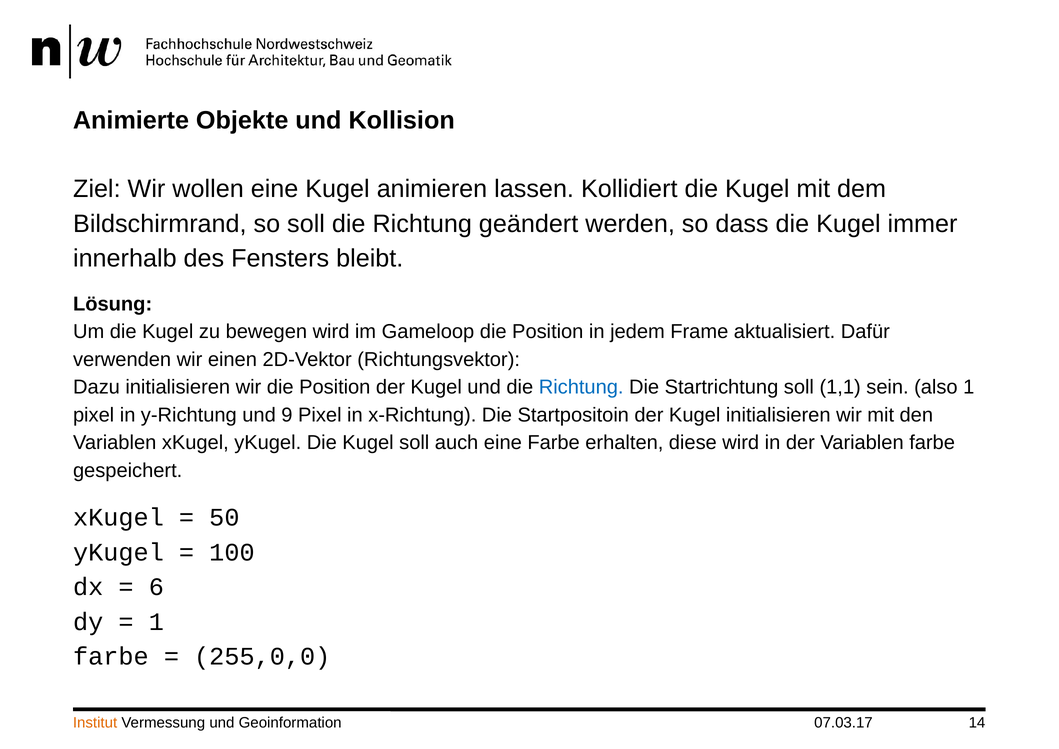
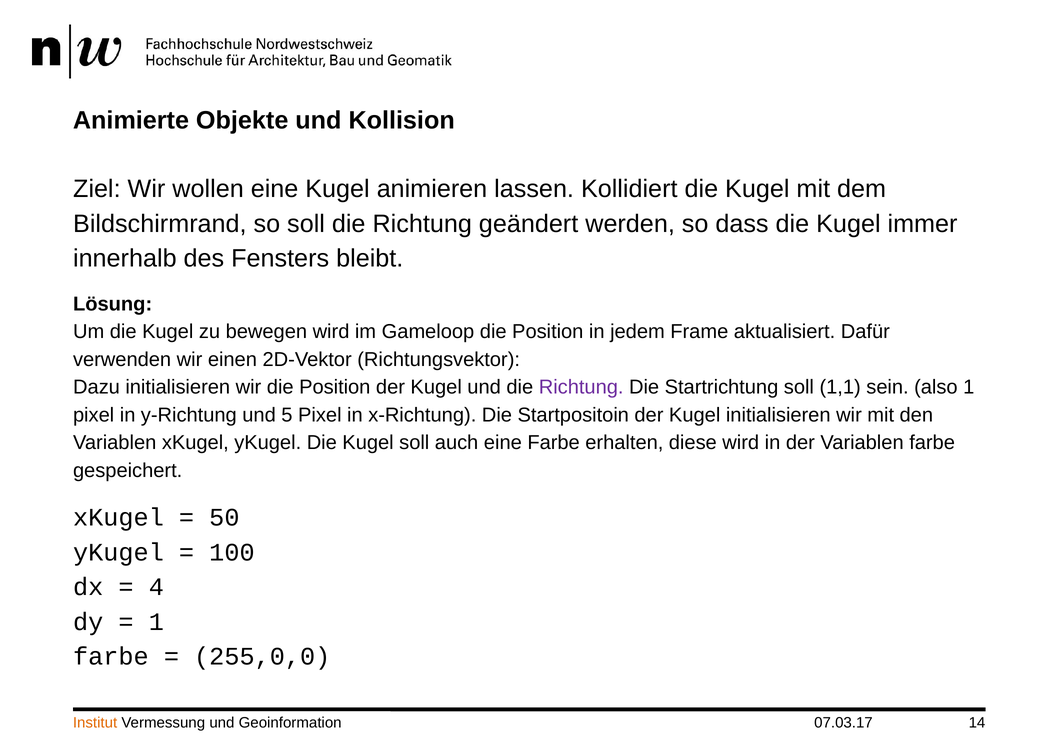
Richtung colour: blue -> purple (581, 387)
9: 9 -> 5 (287, 415)
6: 6 -> 4 (156, 587)
